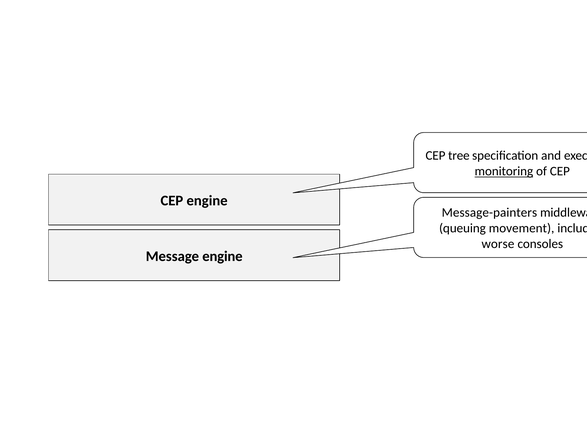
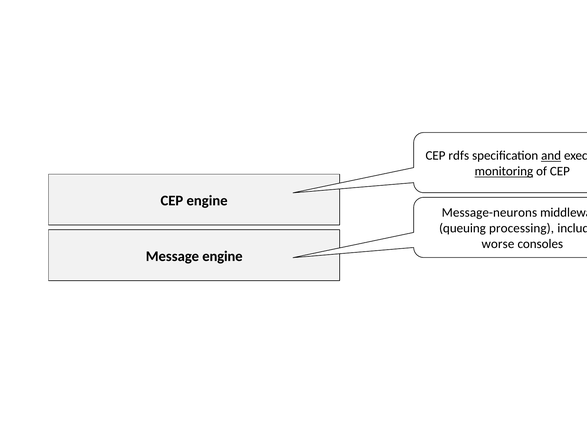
tree: tree -> rdfs (459, 155)
and underline: none -> present (551, 155)
Message-painters: Message-painters -> Message-neurons (489, 212)
movement: movement -> processing (522, 228)
